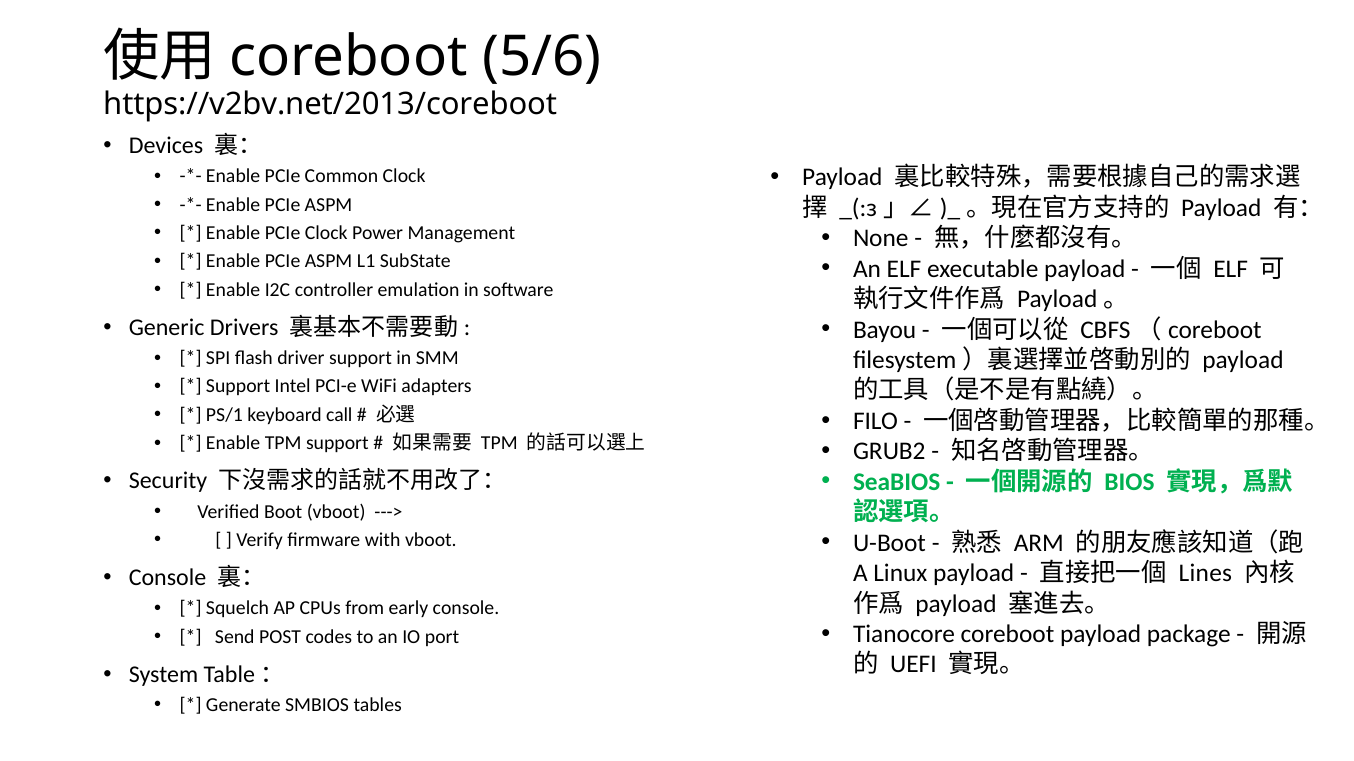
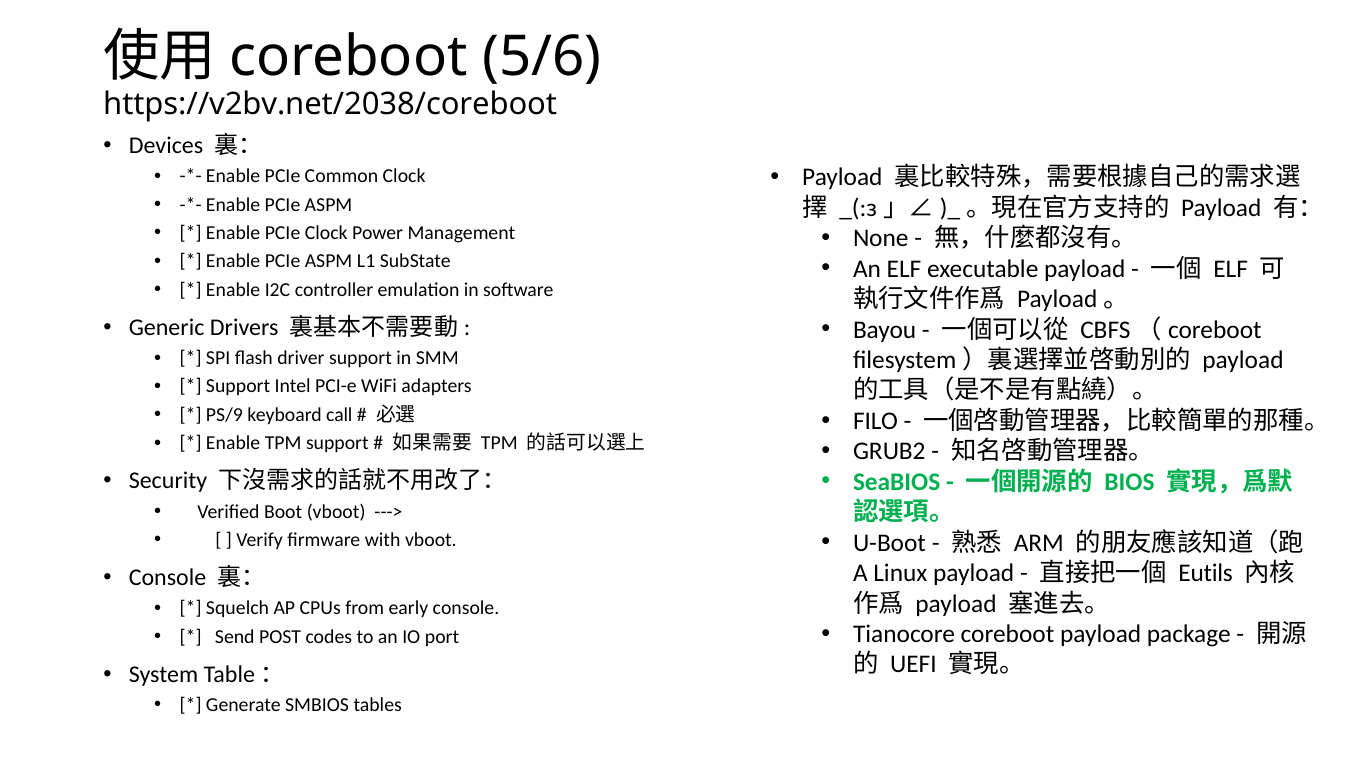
https://v2bv.net/2013/coreboot: https://v2bv.net/2013/coreboot -> https://v2bv.net/2038/coreboot (330, 104)
PS/1: PS/1 -> PS/9 (224, 415)
Lines: Lines -> Eutils (1206, 574)
